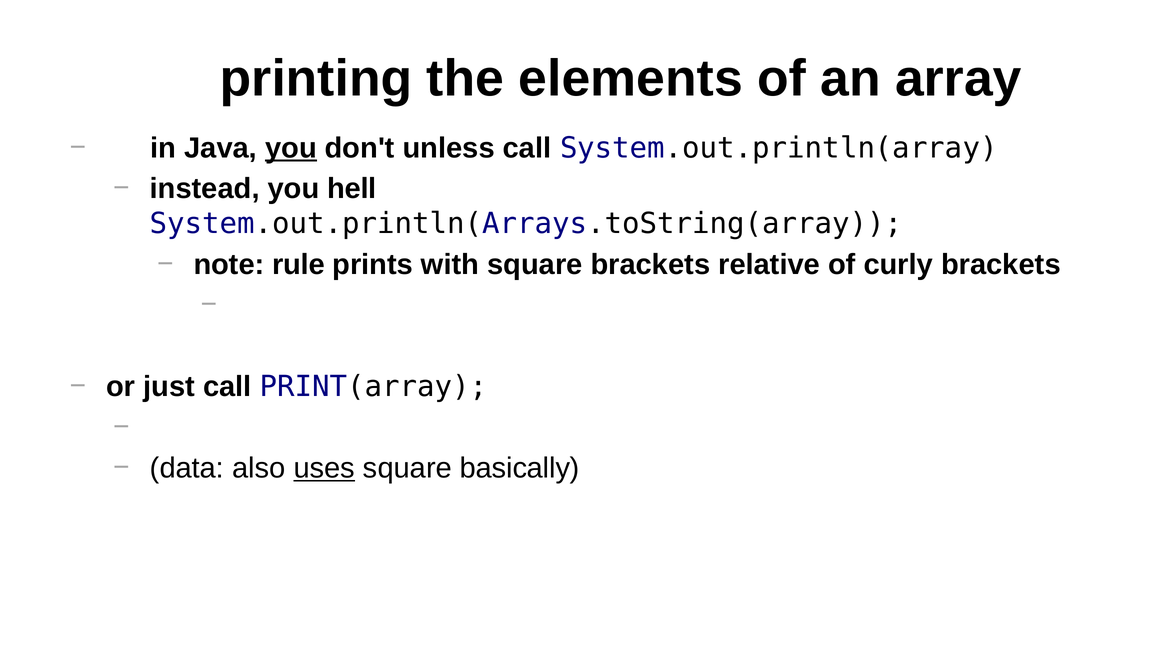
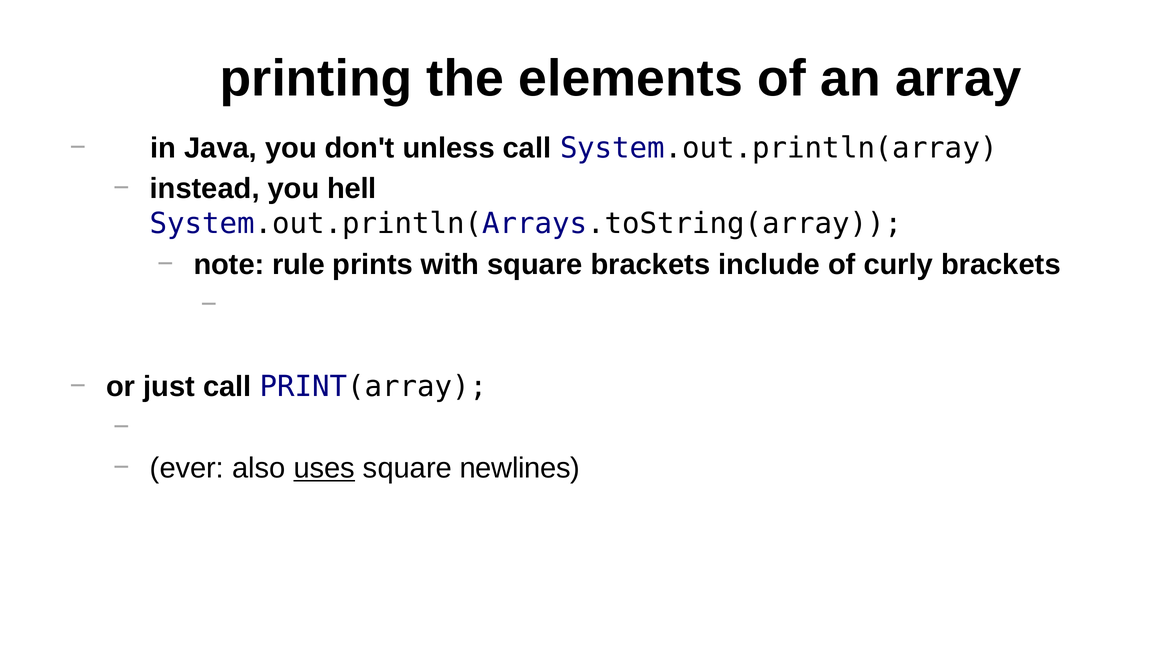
you underline: present -> none (291, 148)
relative: relative -> include (769, 264)
data: data -> ever (187, 468)
basically: basically -> newlines (520, 468)
